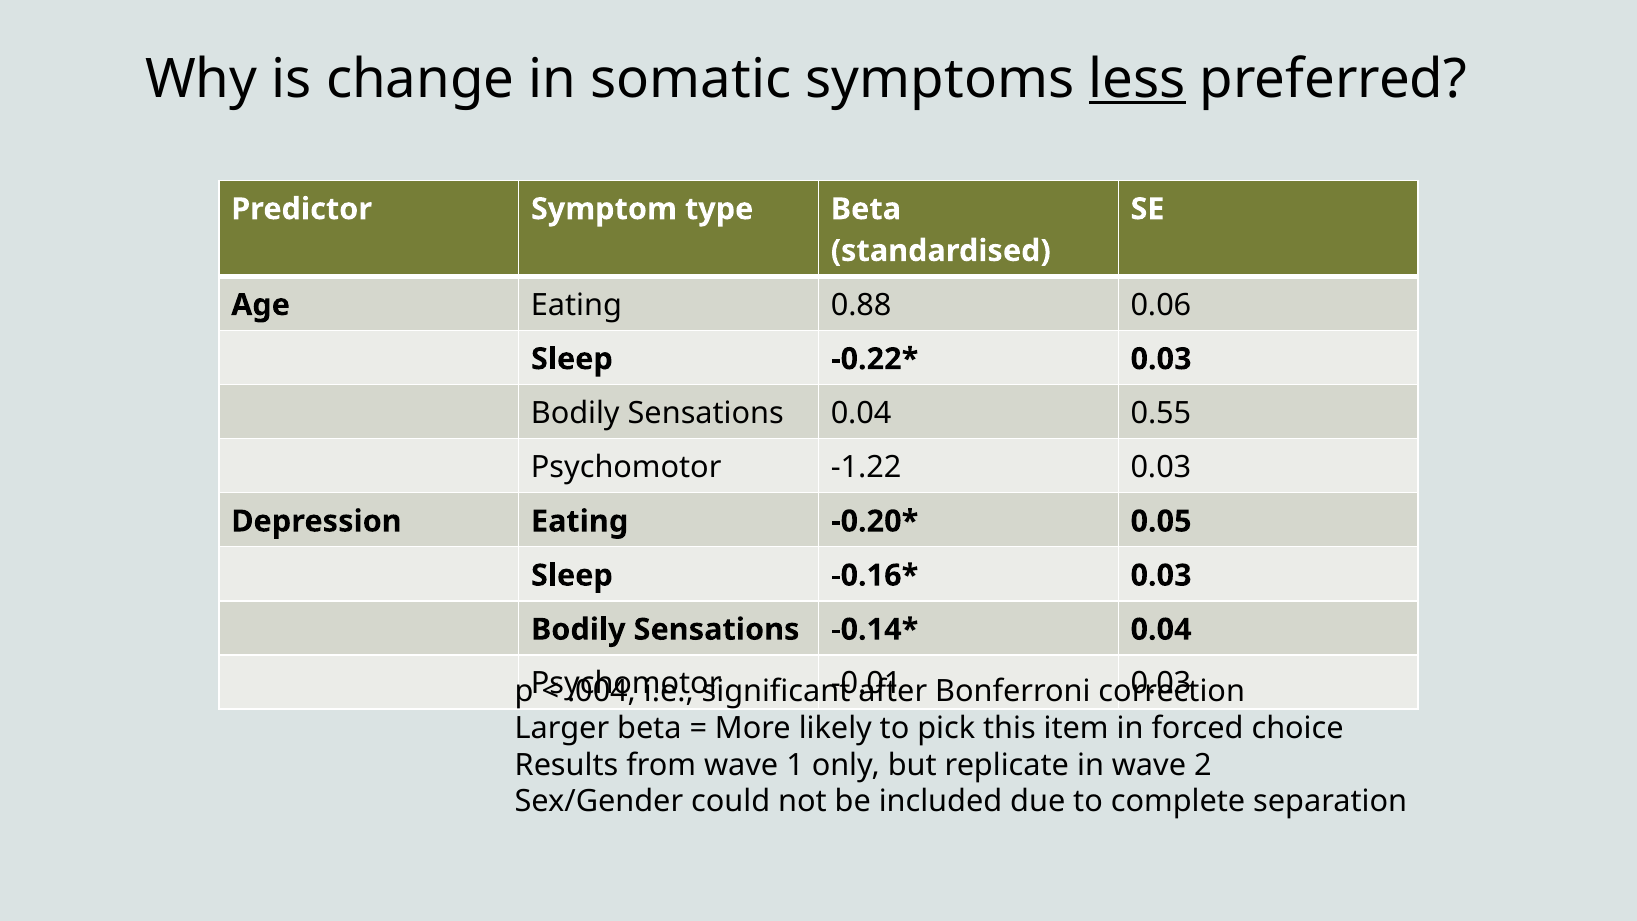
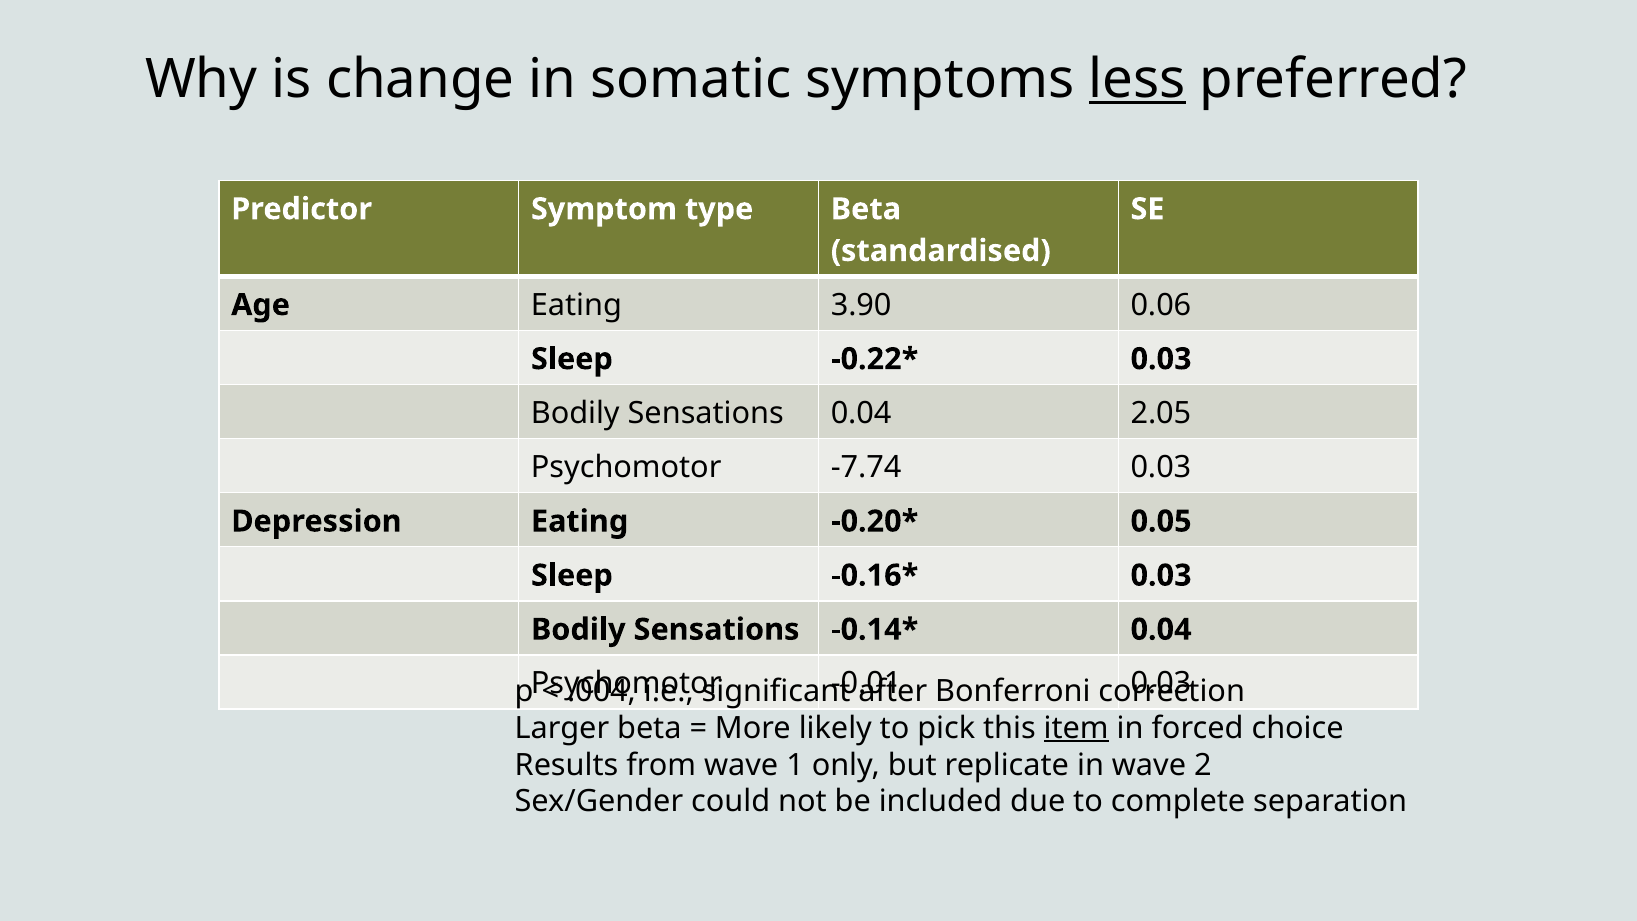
0.88: 0.88 -> 3.90 (861, 305)
0.55: 0.55 -> 2.05 (1161, 413)
-1.22: -1.22 -> -7.74 (866, 467)
item underline: none -> present (1076, 728)
